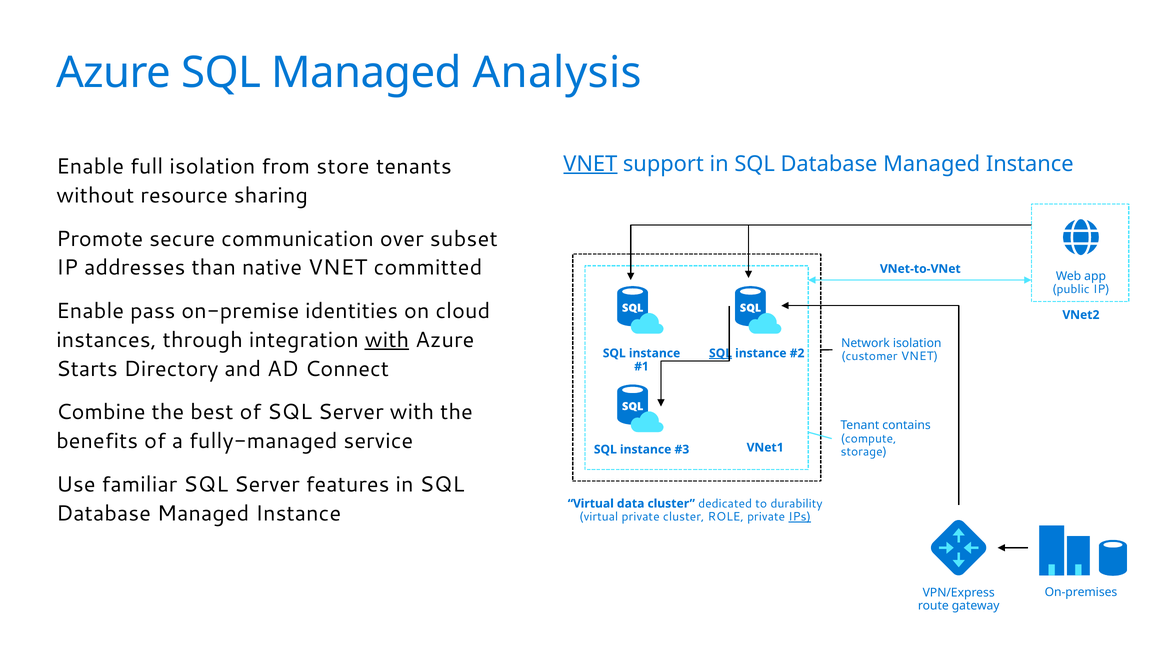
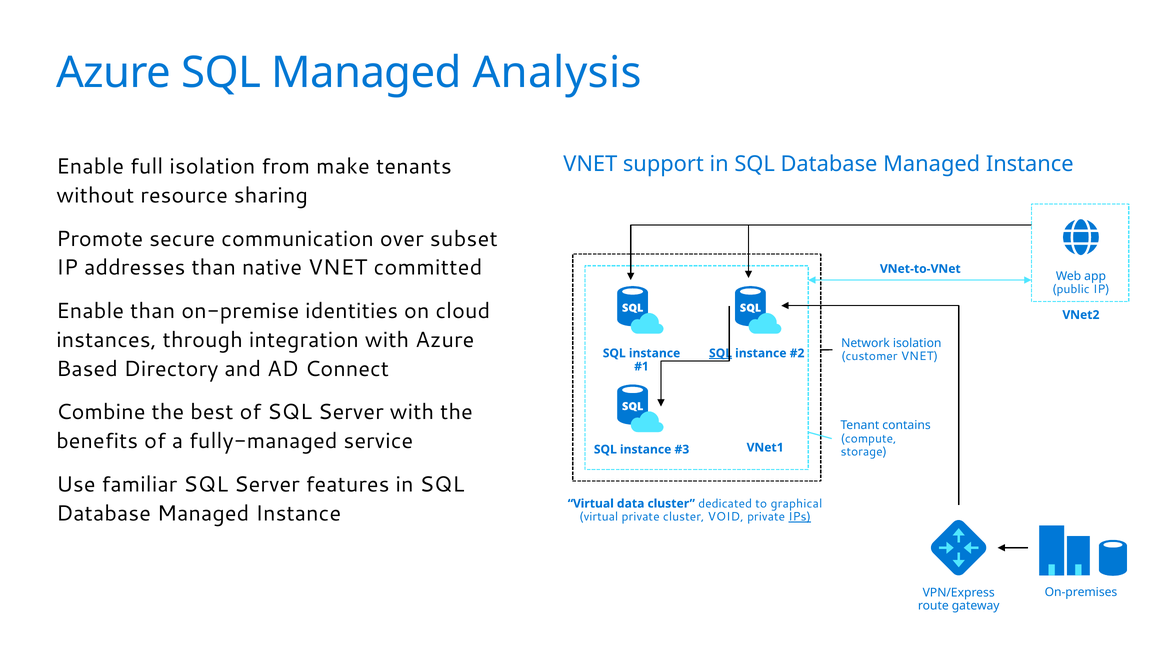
VNET underline: present -> none (590, 164)
store: store -> make (343, 167)
Enable pass: pass -> than (153, 311)
with underline: present -> none (387, 340)
Starts: Starts -> Based (87, 369)
durability: durability -> graphical (796, 504)
ROLE: ROLE -> VOID (726, 517)
